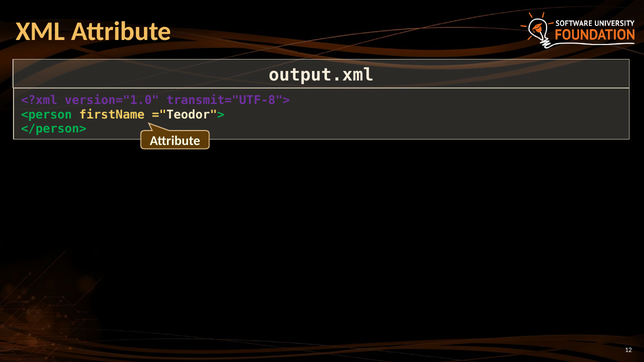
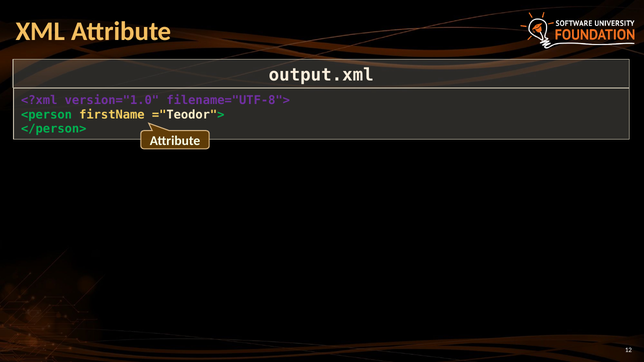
transmit="UTF-8">: transmit="UTF-8"> -> filename="UTF-8"> (228, 100)
